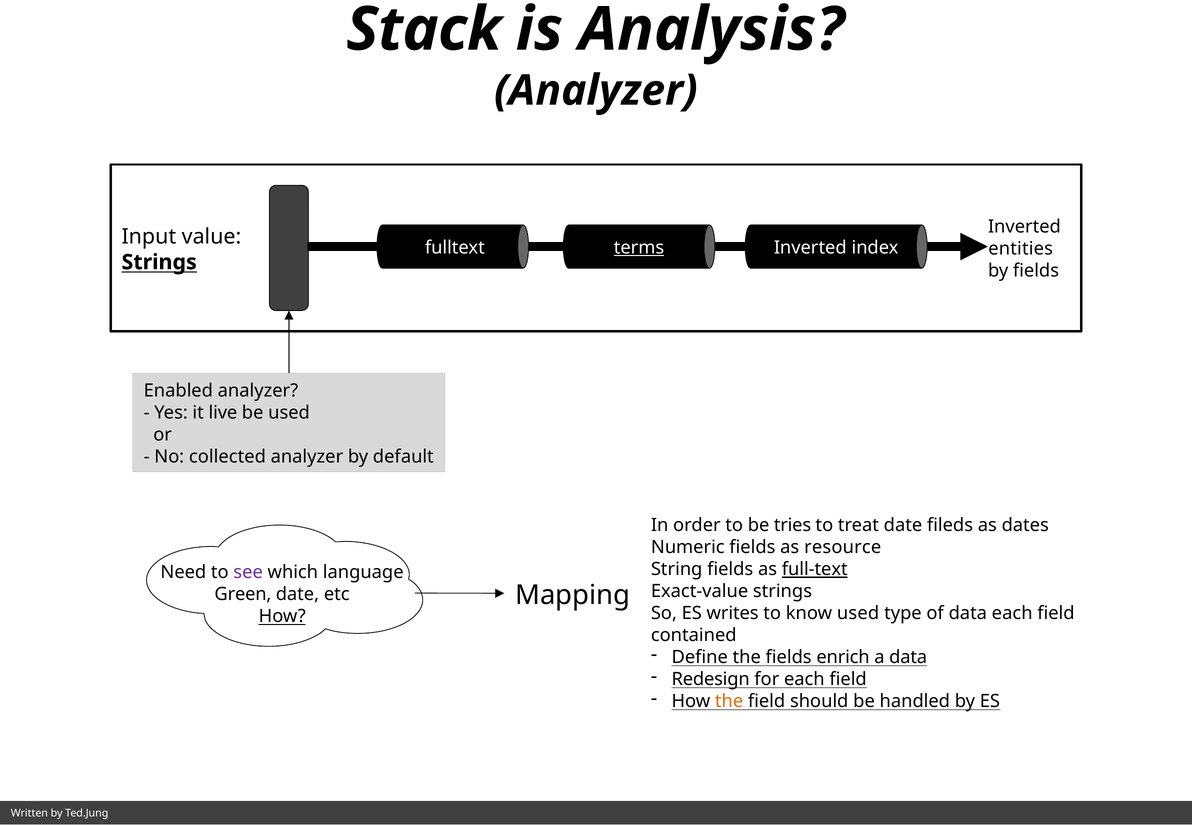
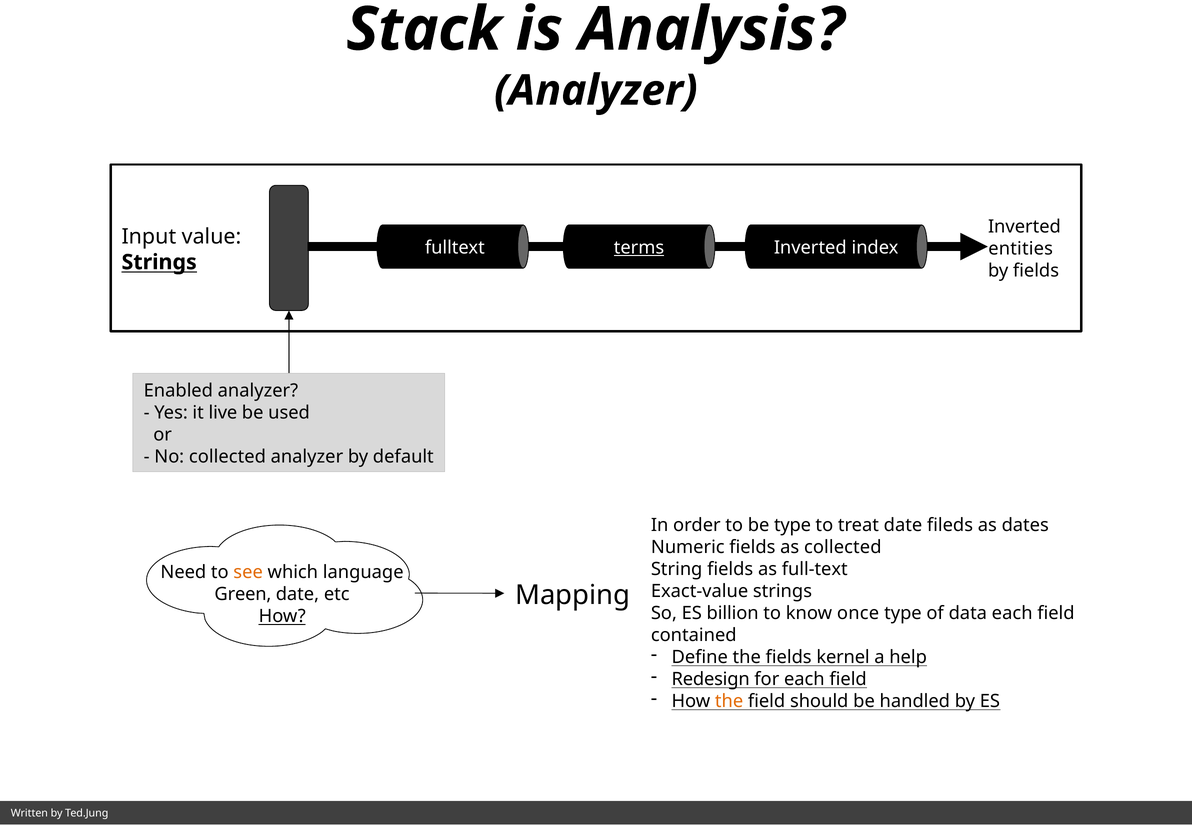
be tries: tries -> type (793, 526)
as resource: resource -> collected (843, 548)
full-text underline: present -> none (815, 570)
see colour: purple -> orange (248, 573)
writes: writes -> billion (733, 614)
know used: used -> once (858, 614)
enrich: enrich -> kernel (843, 658)
a data: data -> help (908, 658)
